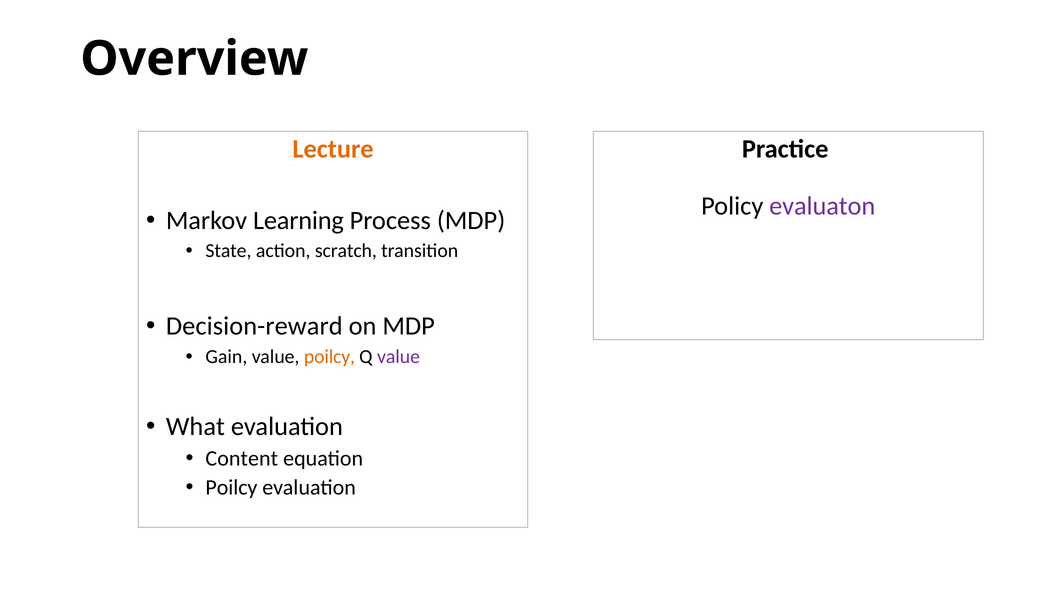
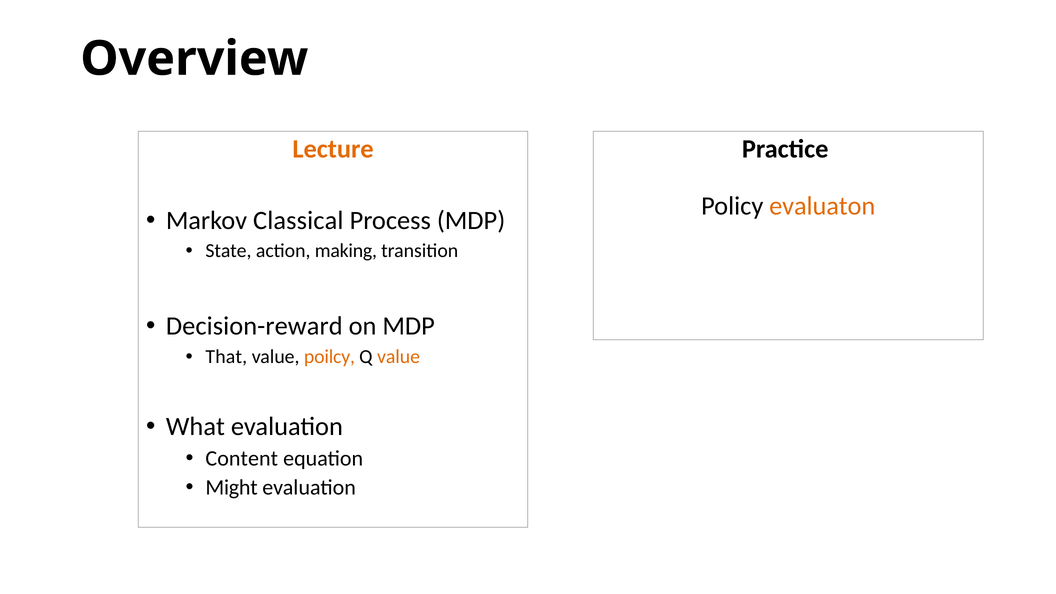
evaluaton colour: purple -> orange (822, 206)
Learning: Learning -> Classical (298, 220)
scratch: scratch -> making (346, 251)
Gain: Gain -> That (226, 357)
value colour: purple -> orange (398, 357)
Poilcy: Poilcy -> Might (232, 488)
